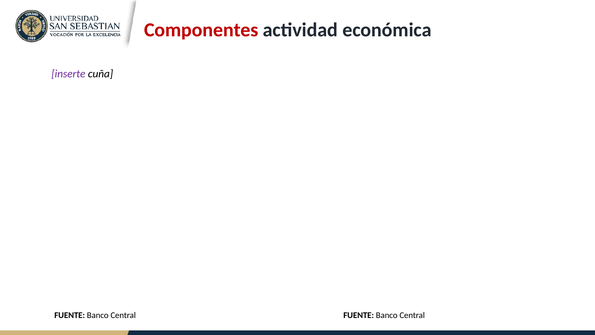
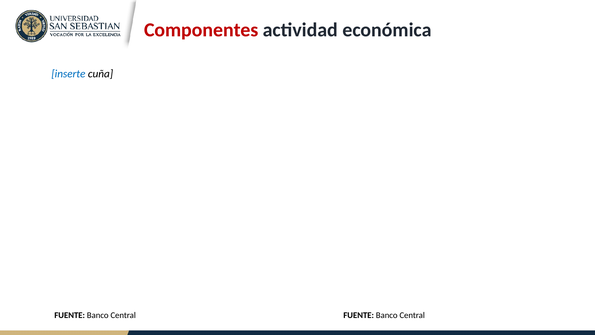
inserte colour: purple -> blue (68, 74)
